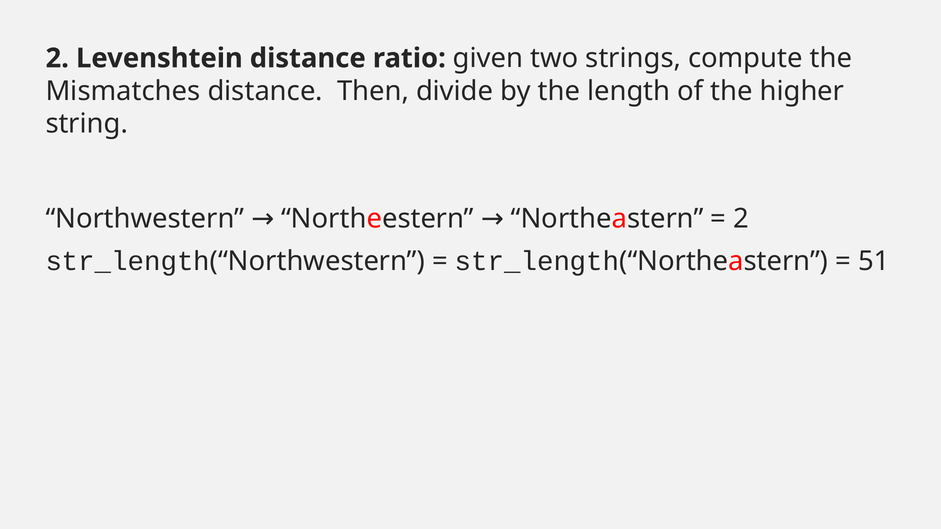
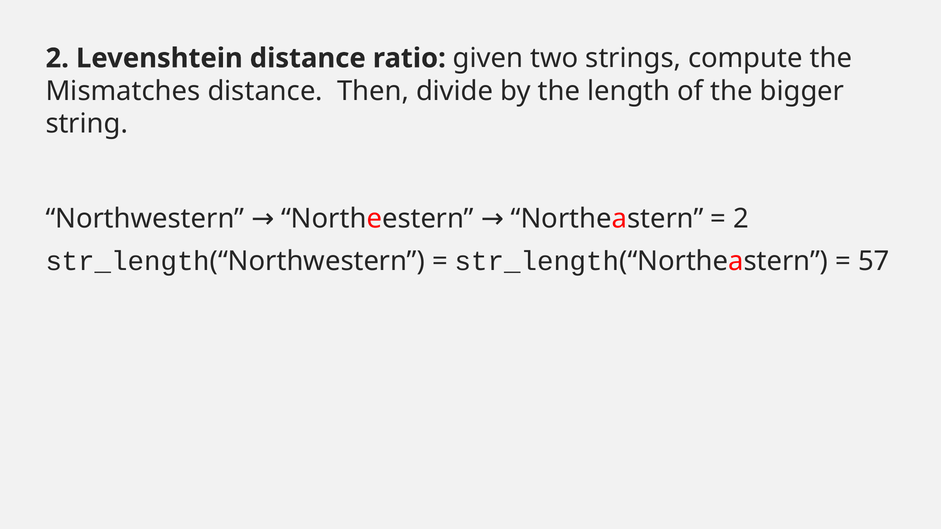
higher: higher -> bigger (802, 91)
51: 51 -> 57 (874, 262)
